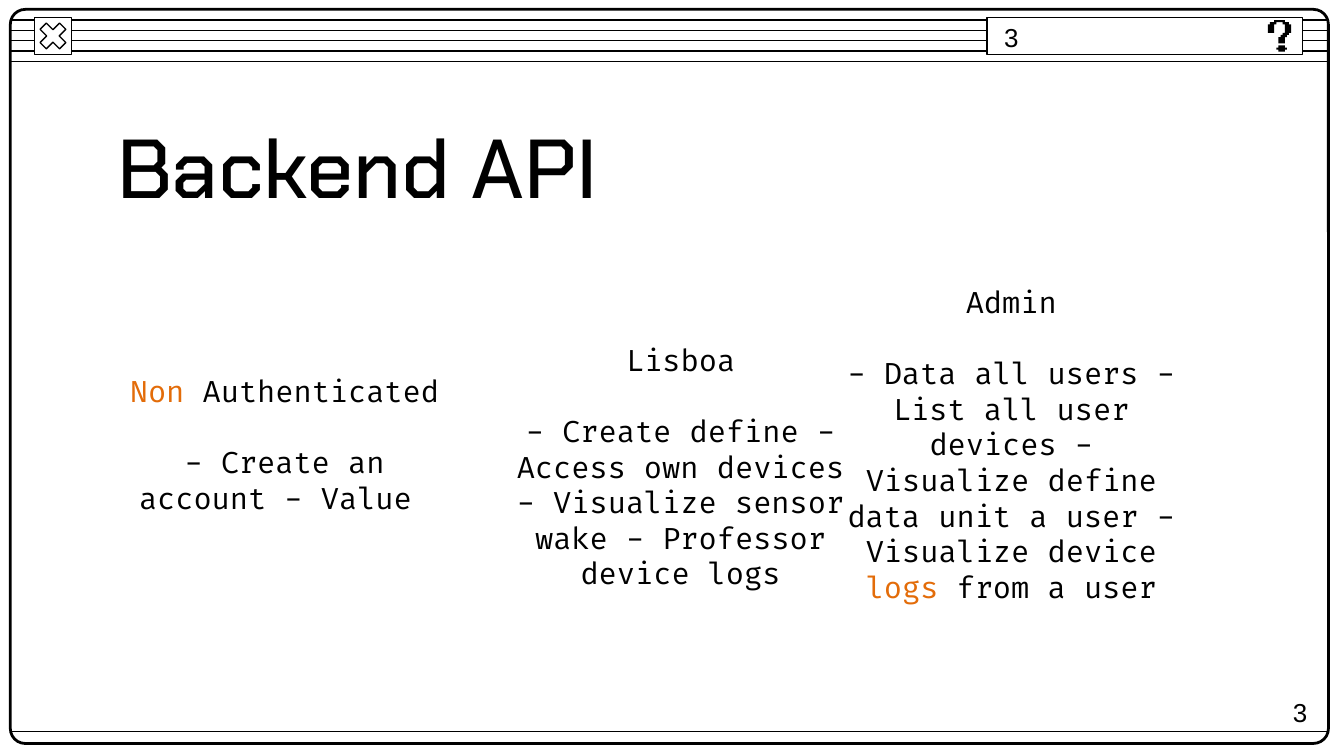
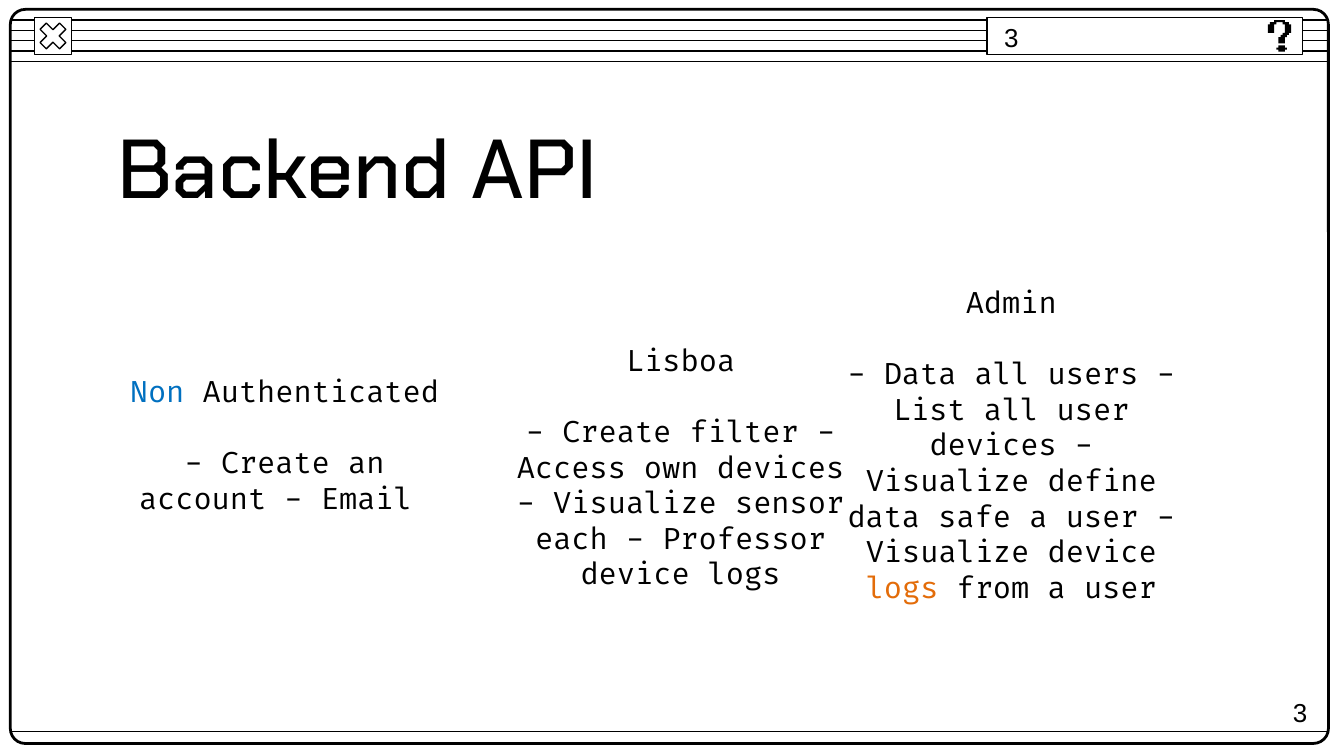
Non colour: orange -> blue (157, 393)
Create define: define -> filter (744, 433)
Value: Value -> Email (366, 500)
unit: unit -> safe (975, 517)
wake: wake -> each (571, 540)
